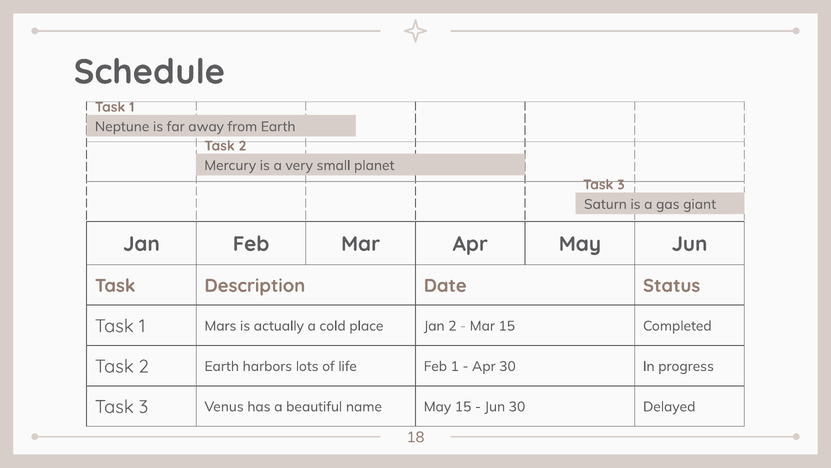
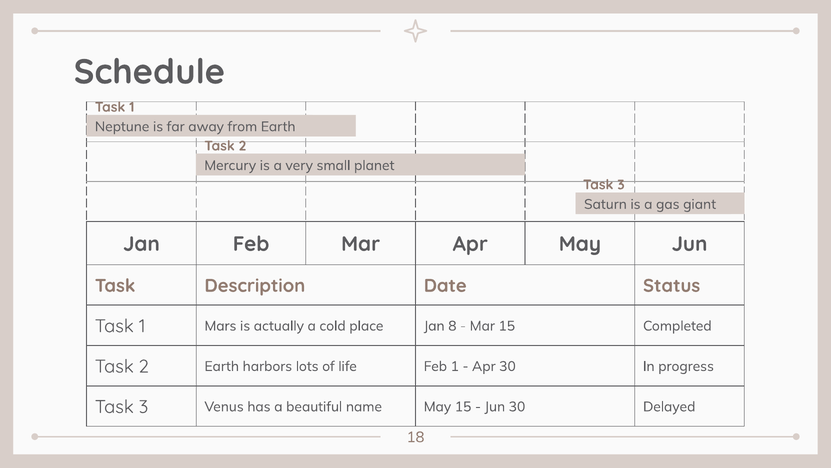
Jan 2: 2 -> 8 (452, 326)
